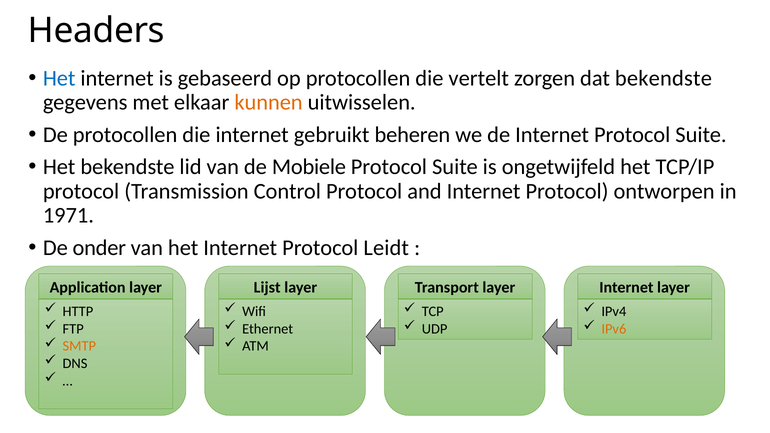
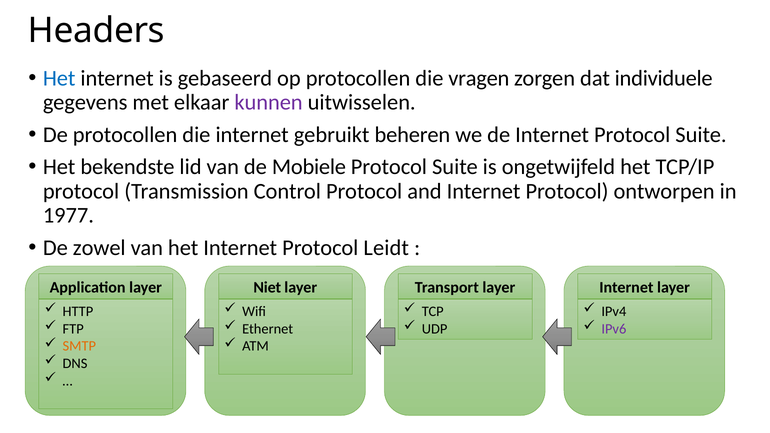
vertelt: vertelt -> vragen (479, 78)
dat bekendste: bekendste -> individuele (664, 78)
kunnen colour: orange -> purple (269, 103)
1971: 1971 -> 1977 (68, 215)
onder: onder -> zowel (99, 248)
Lijst: Lijst -> Niet (267, 287)
IPv6 colour: orange -> purple (614, 329)
